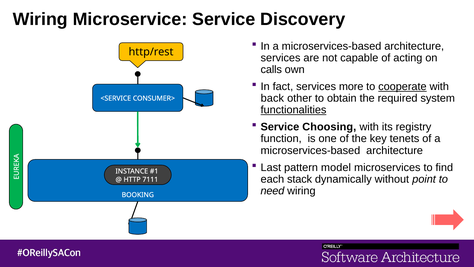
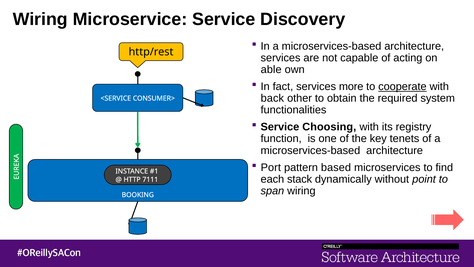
calls: calls -> able (271, 70)
functionalities underline: present -> none (294, 110)
Last: Last -> Port (271, 167)
model: model -> based (336, 167)
need: need -> span (272, 191)
